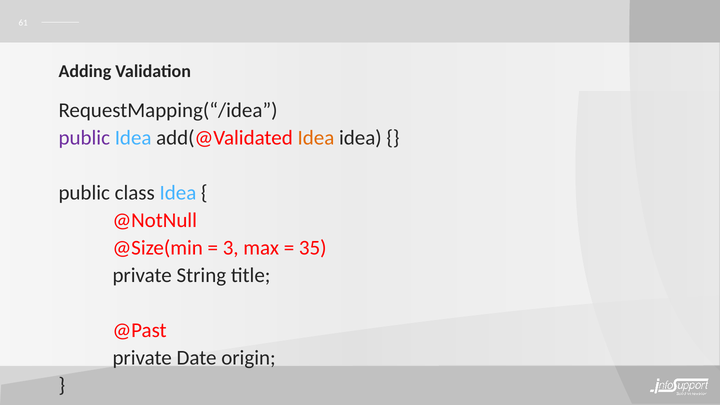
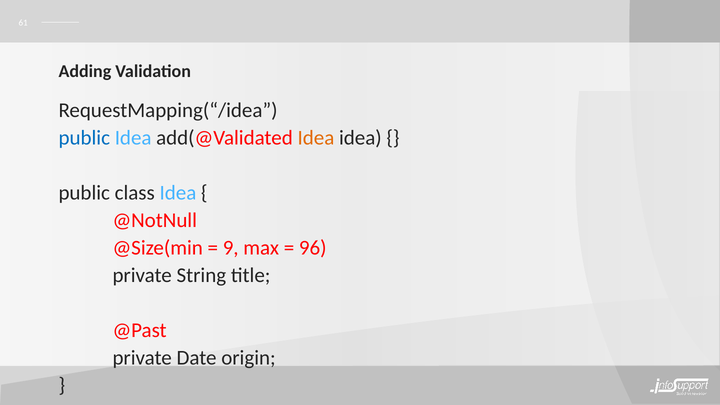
public colour: purple -> blue (84, 138)
3: 3 -> 9 (231, 248)
35: 35 -> 96 (313, 248)
